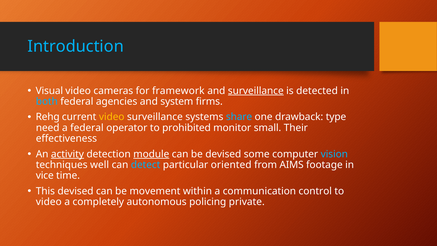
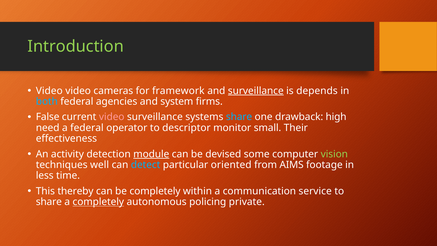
Introduction colour: light blue -> light green (76, 46)
Visual: Visual -> Video (49, 91)
detected: detected -> depends (317, 91)
Rehg: Rehg -> False (48, 117)
video colour: yellow -> pink (112, 117)
type: type -> high (336, 117)
prohibited: prohibited -> descriptor (186, 128)
activity underline: present -> none (67, 154)
vision colour: light blue -> light green (334, 154)
vice: vice -> less (45, 176)
This devised: devised -> thereby (76, 191)
be movement: movement -> completely (155, 191)
control: control -> service (315, 191)
video: video -> share (49, 202)
completely underline: none -> present (98, 202)
